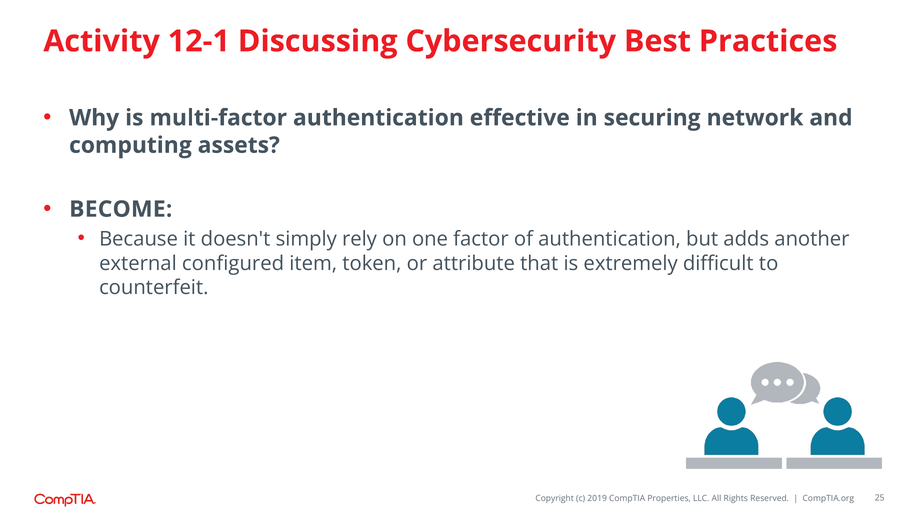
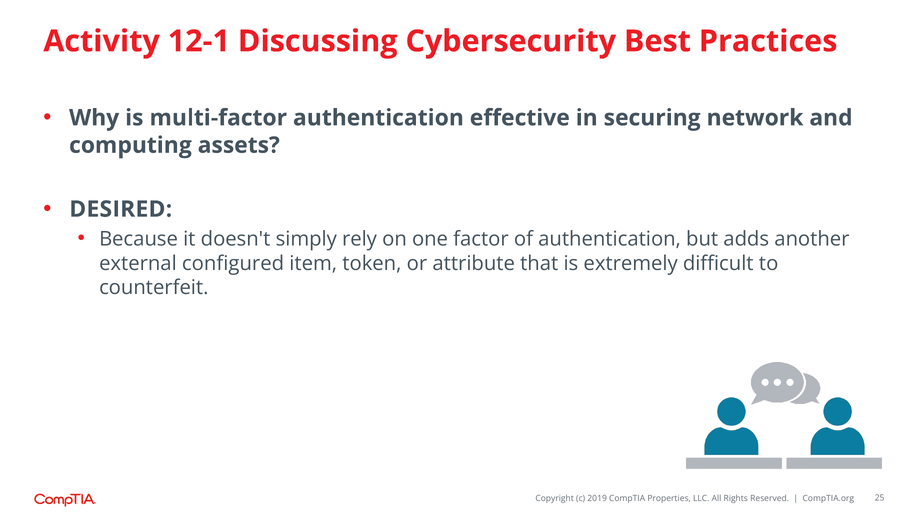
BECOME: BECOME -> DESIRED (121, 209)
